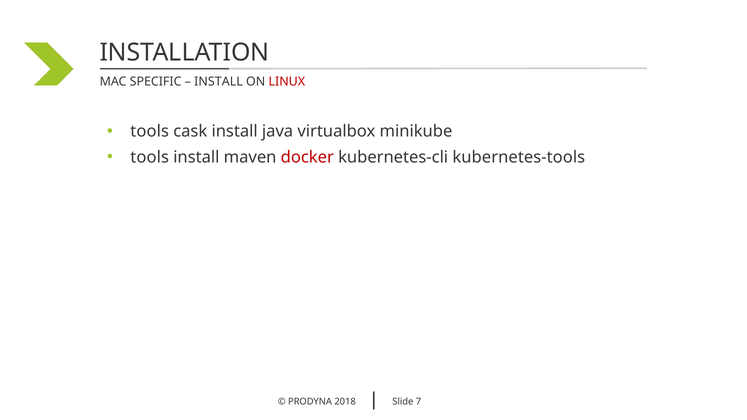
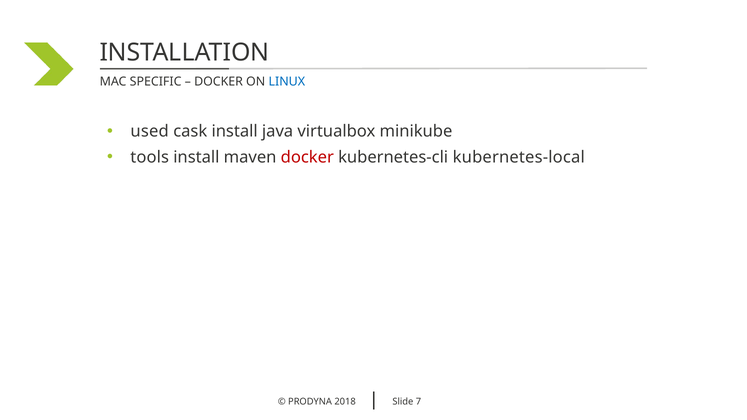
INSTALL: INSTALL -> DOCKER (219, 82)
LINUX colour: red -> blue (287, 82)
tools: tools -> used (150, 132)
kubernetes-tools: kubernetes-tools -> kubernetes-local (519, 157)
